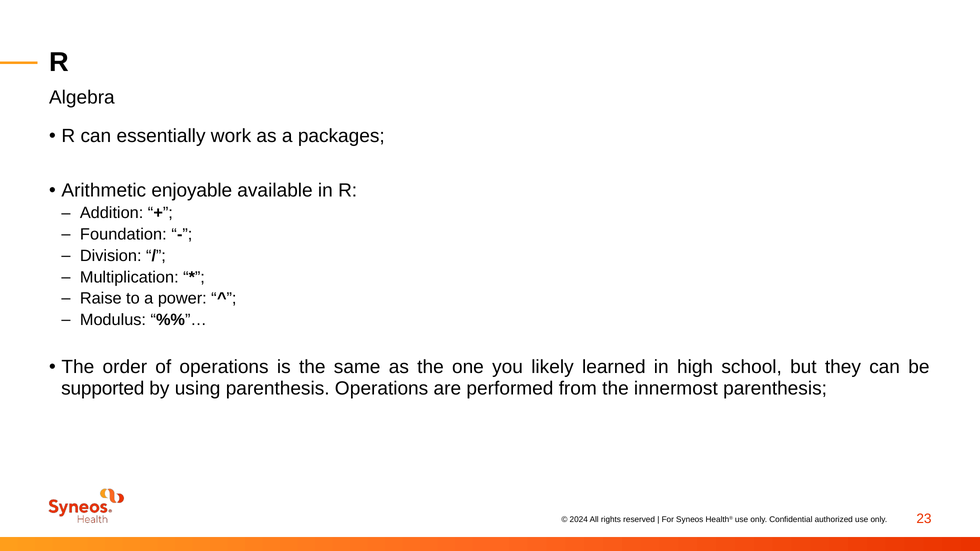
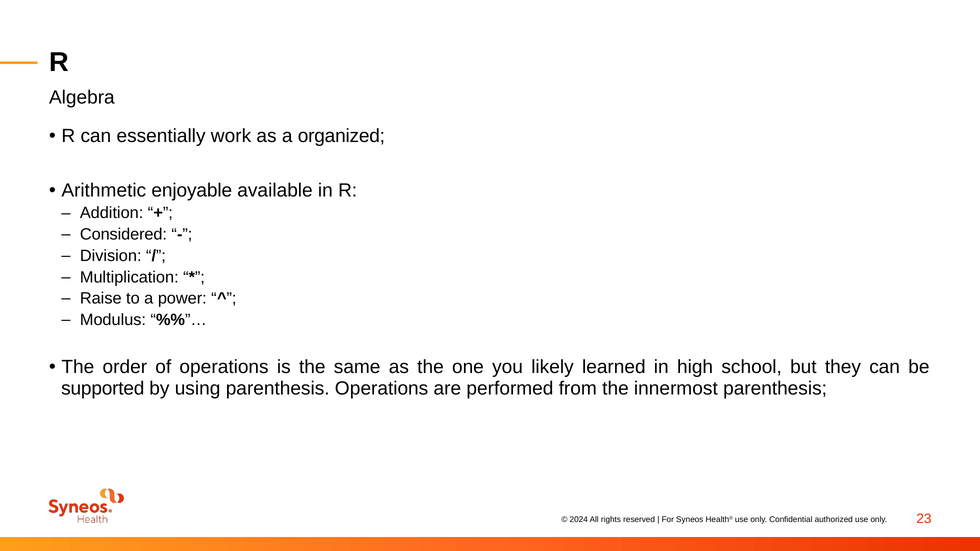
packages: packages -> organized (341, 136)
Foundation: Foundation -> Considered (123, 235)
